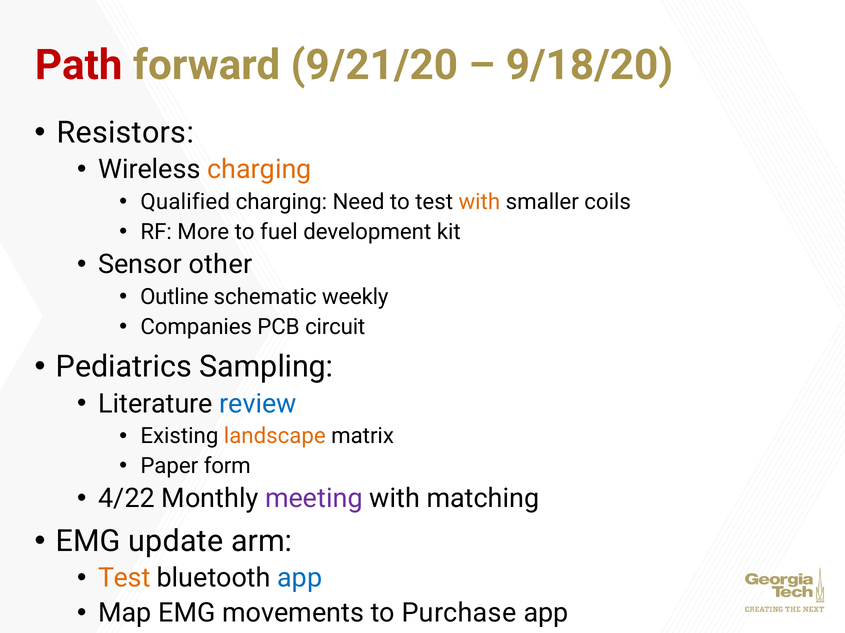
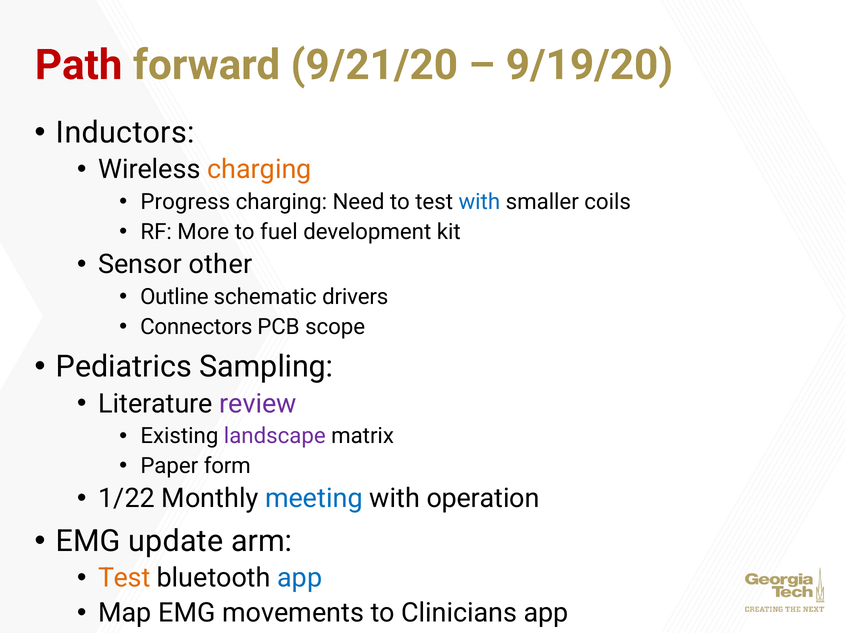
9/18/20: 9/18/20 -> 9/19/20 (589, 65)
Resistors: Resistors -> Inductors (125, 133)
Qualified: Qualified -> Progress (185, 202)
with colour: orange -> blue (479, 202)
weekly: weekly -> drivers (355, 297)
Companies: Companies -> Connectors (196, 327)
circuit: circuit -> scope (335, 327)
review colour: blue -> purple (258, 404)
landscape colour: orange -> purple (275, 437)
4/22: 4/22 -> 1/22 (127, 499)
meeting colour: purple -> blue (314, 499)
matching: matching -> operation (483, 499)
Purchase: Purchase -> Clinicians (459, 614)
